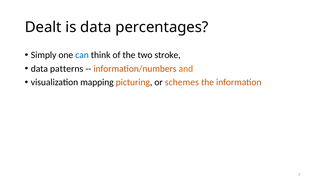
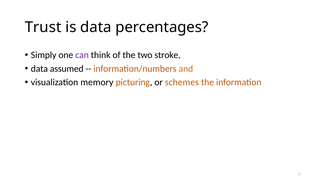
Dealt: Dealt -> Trust (43, 27)
can colour: blue -> purple (82, 55)
patterns: patterns -> assumed (67, 69)
mapping: mapping -> memory (97, 82)
